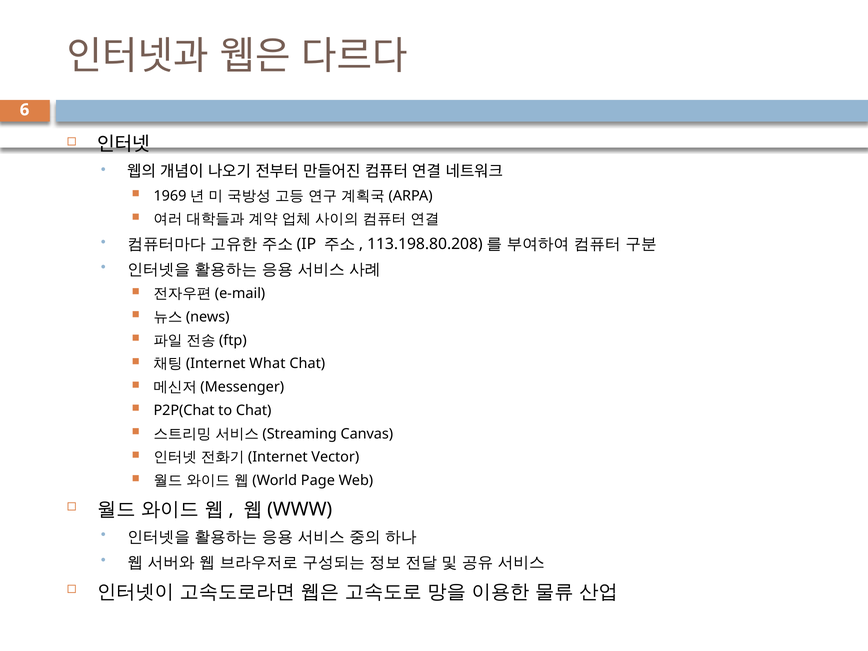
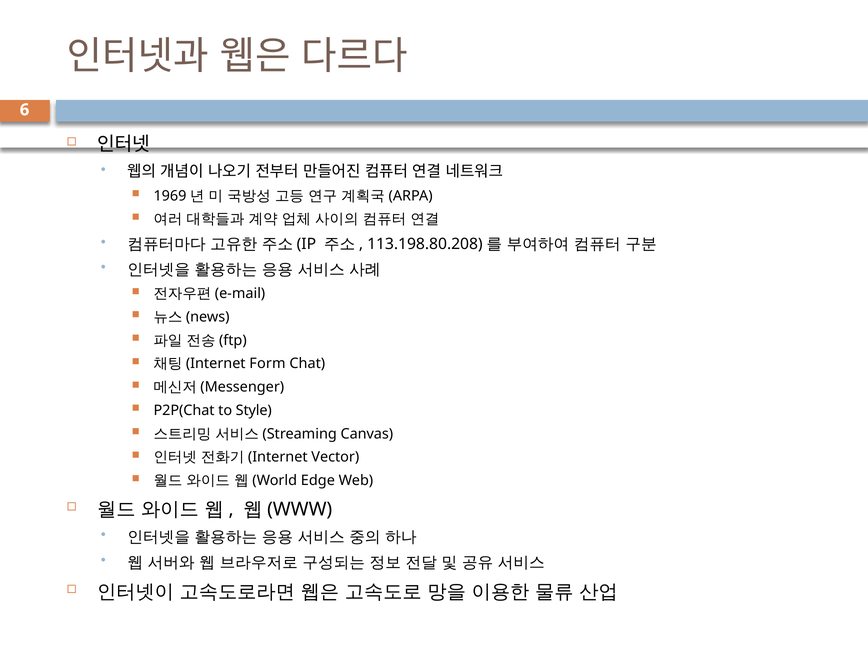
What: What -> Form (267, 364)
to Chat: Chat -> Style (254, 410)
Page: Page -> Edge (318, 480)
